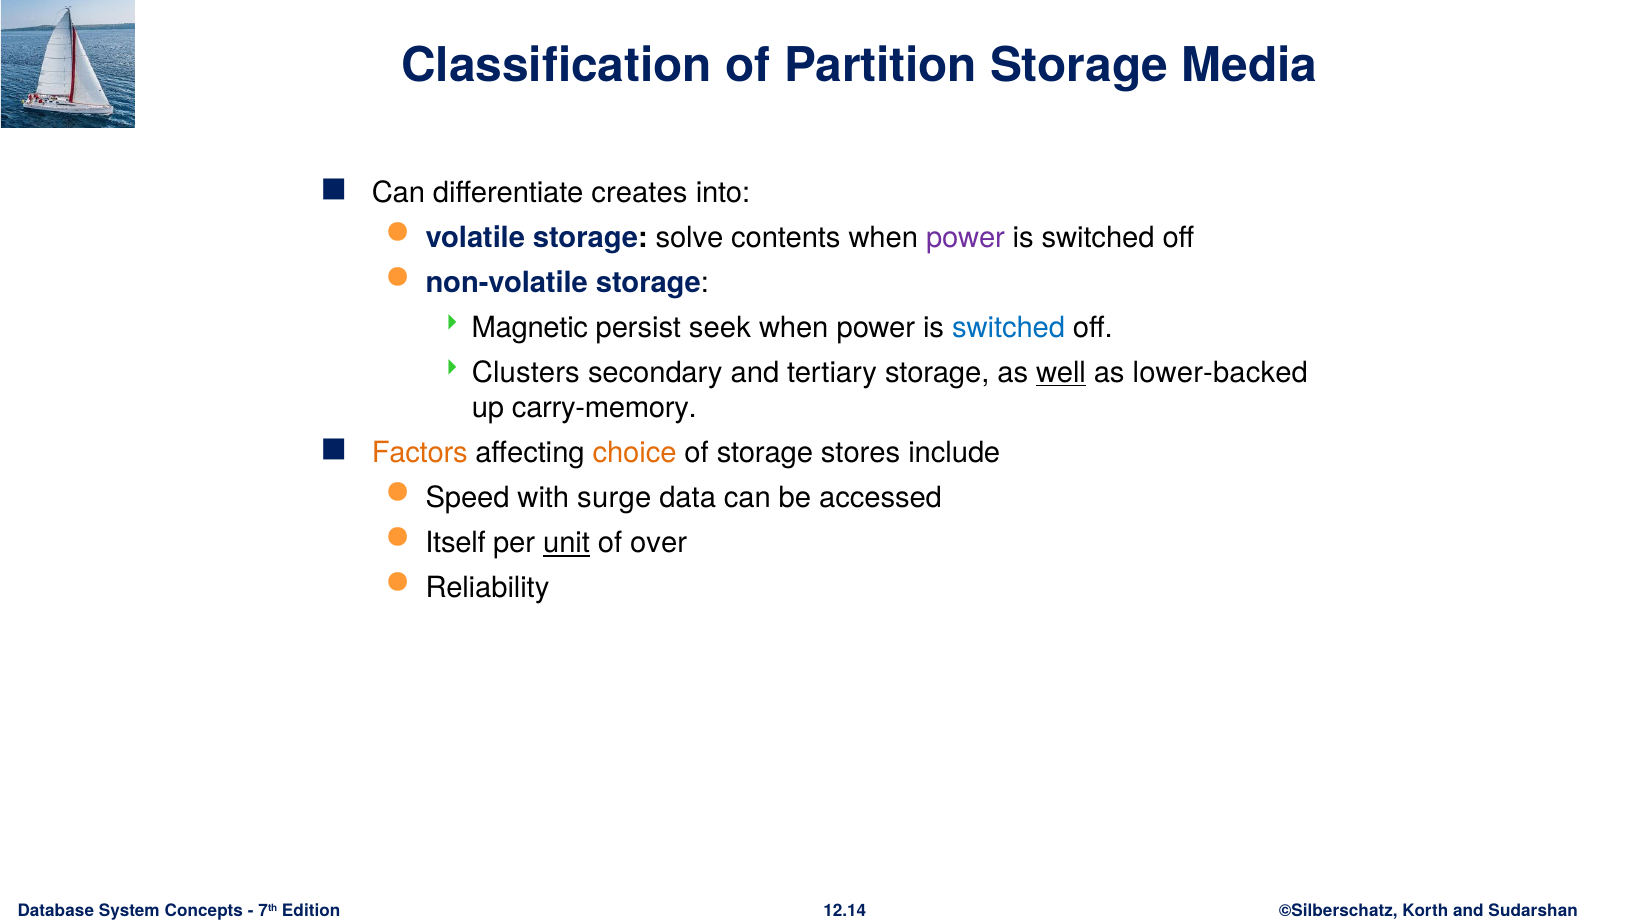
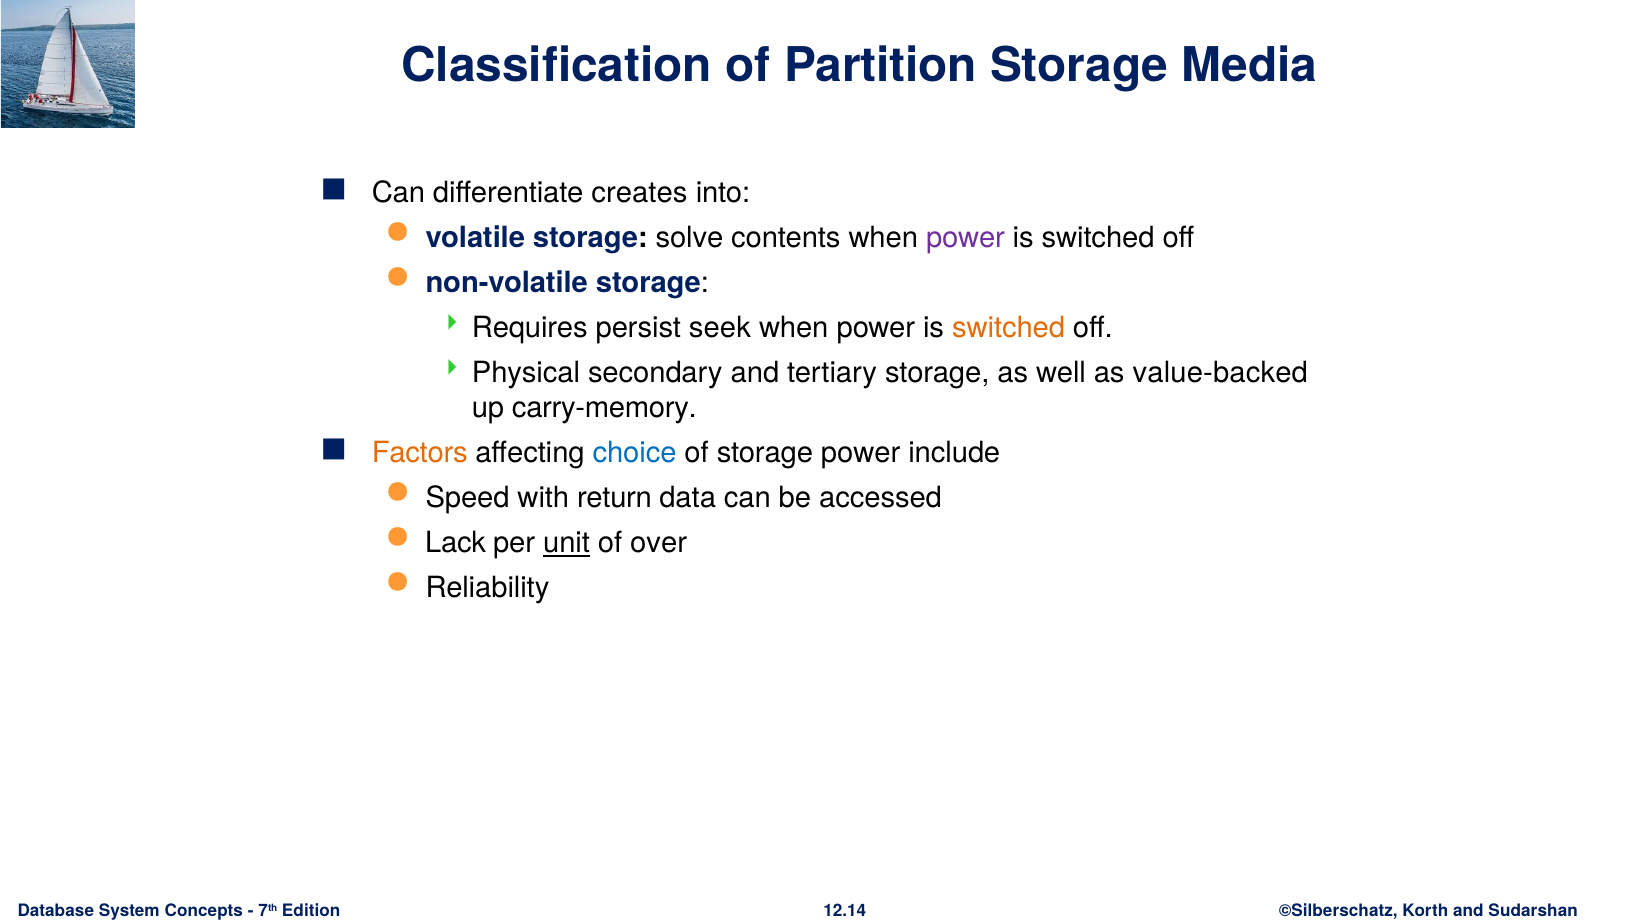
Magnetic: Magnetic -> Requires (530, 328)
switched colour: blue -> orange (1009, 328)
Clusters: Clusters -> Physical (526, 373)
well underline: present -> none (1061, 373)
lower-backed: lower-backed -> value-backed (1220, 373)
choice colour: orange -> blue (635, 453)
storage stores: stores -> power (861, 453)
surge: surge -> return (614, 498)
Itself: Itself -> Lack (456, 543)
